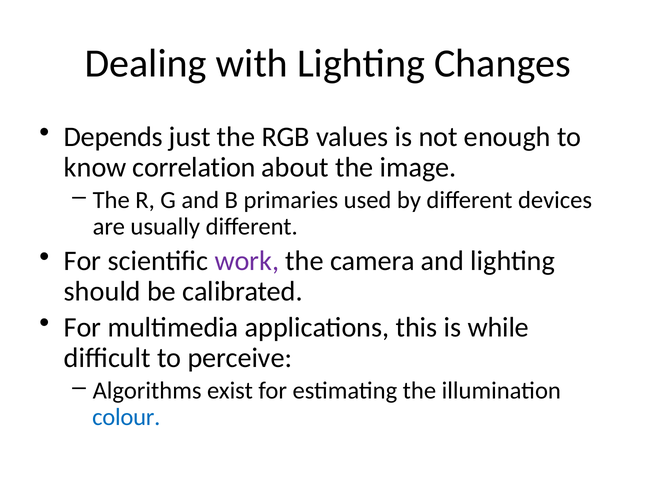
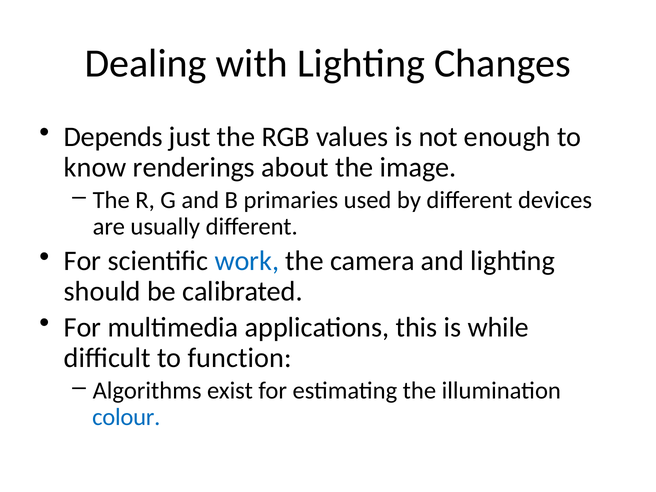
correlation: correlation -> renderings (194, 168)
work colour: purple -> blue (247, 261)
perceive: perceive -> function (240, 358)
